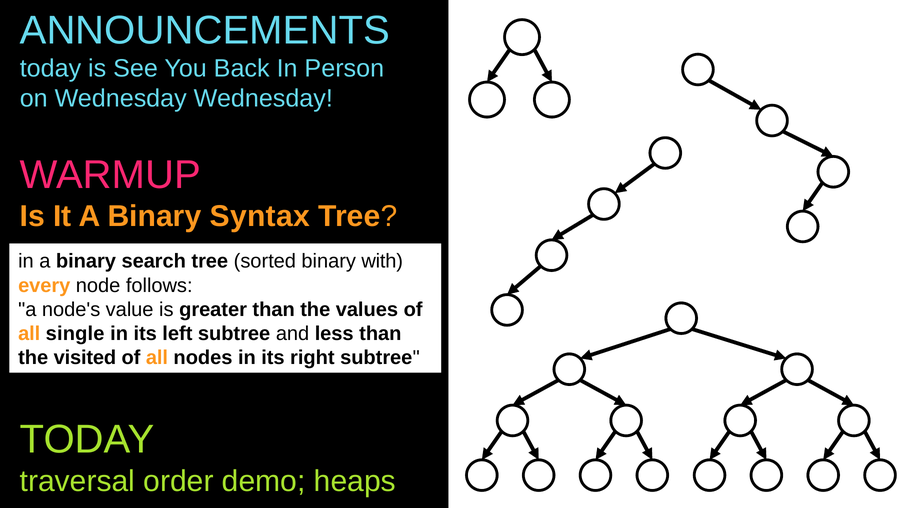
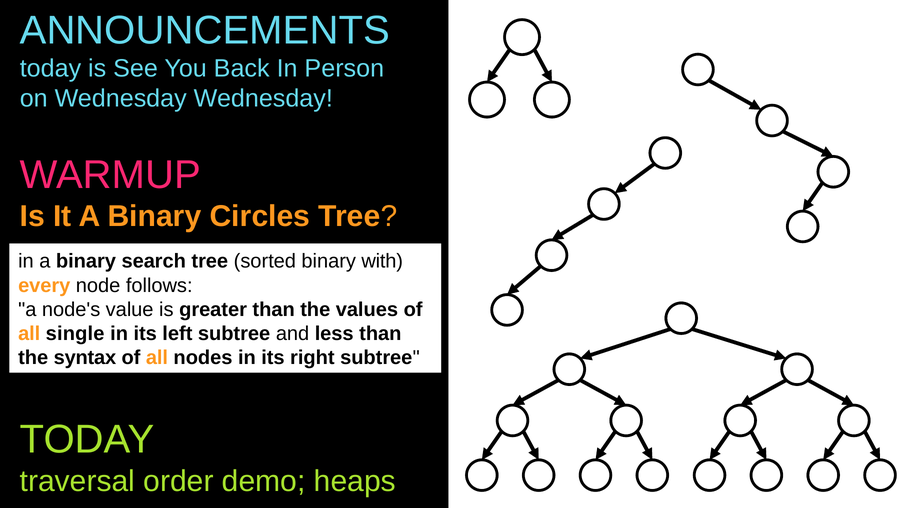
Syntax: Syntax -> Circles (260, 216)
visited: visited -> syntax (85, 358)
